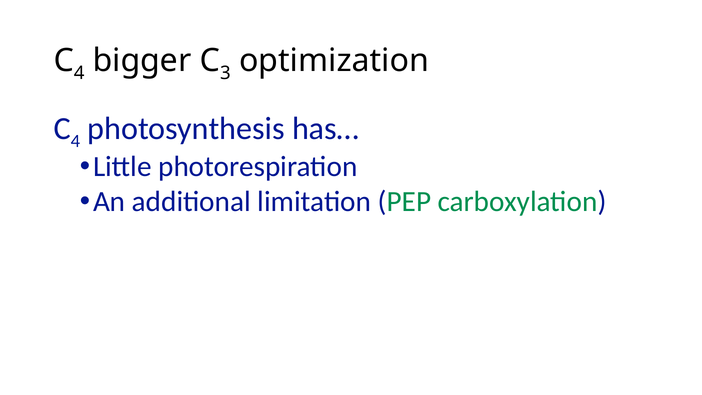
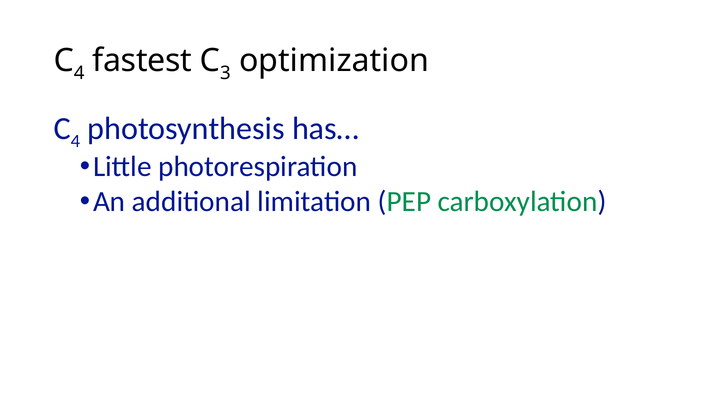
bigger: bigger -> fastest (142, 60)
